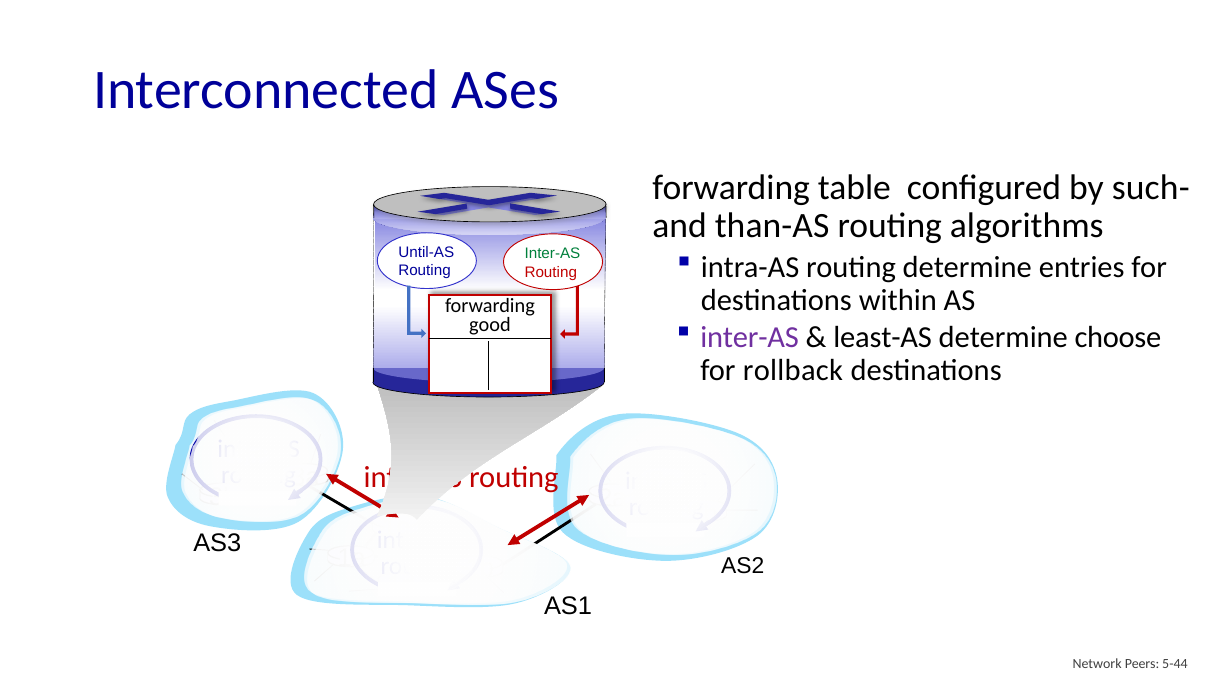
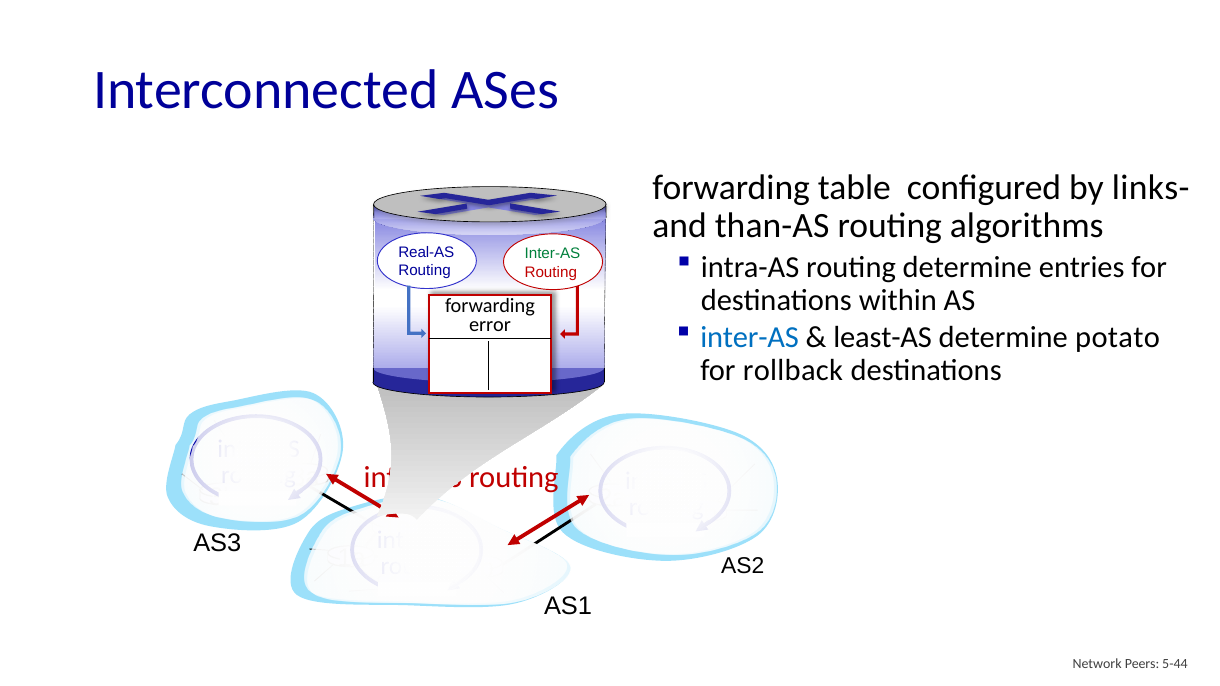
such-: such- -> links- (1151, 188)
Until-AS: Until-AS -> Real-AS (426, 253)
good: good -> error (490, 325)
inter-AS colour: purple -> blue (750, 338)
choose: choose -> potato (1118, 338)
